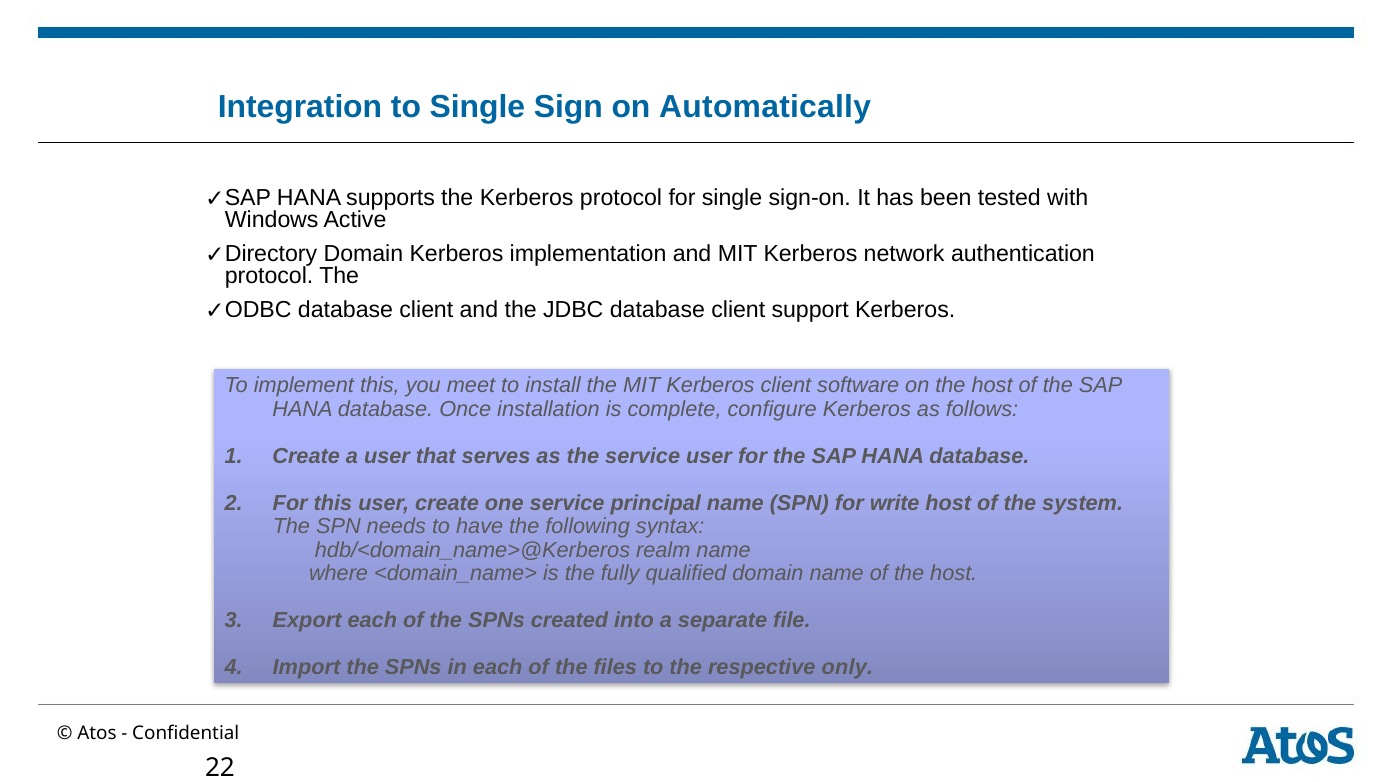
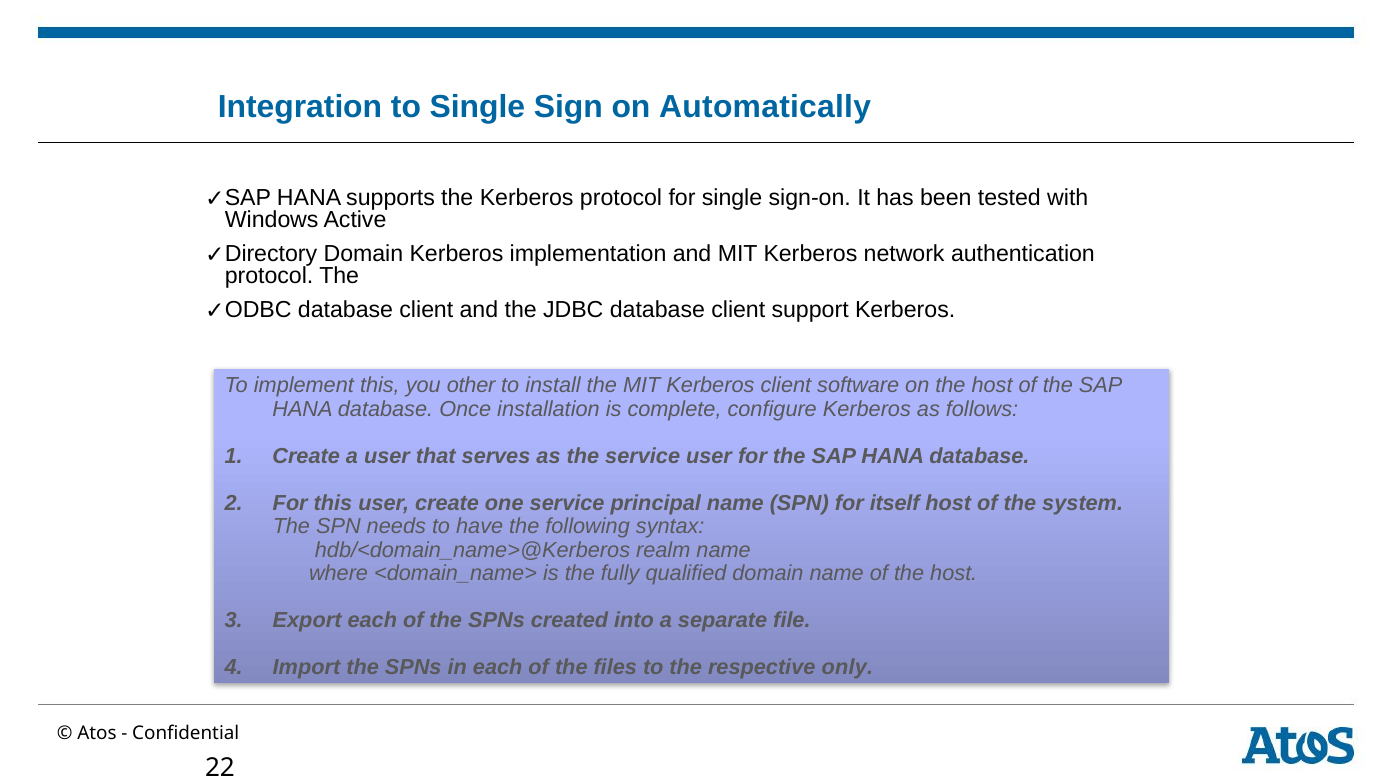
meet: meet -> other (471, 386)
write: write -> itself (895, 503)
